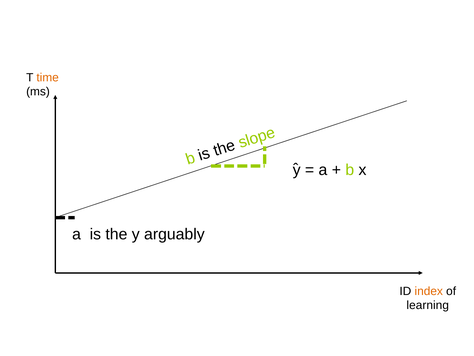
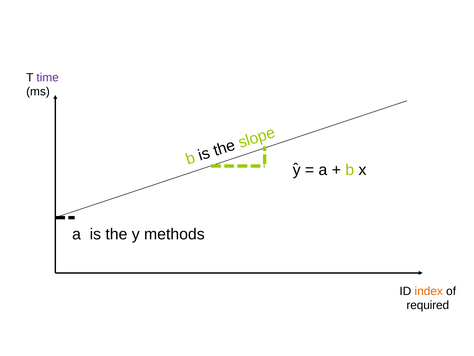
time colour: orange -> purple (48, 77)
arguably: arguably -> methods (174, 234)
learning: learning -> required (428, 305)
